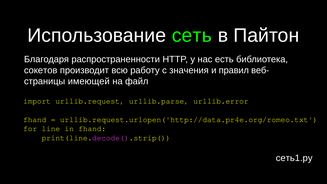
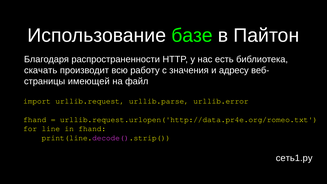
сеть: сеть -> базе (192, 35)
сокетов: сокетов -> скачать (41, 70)
правил: правил -> адресу (234, 70)
